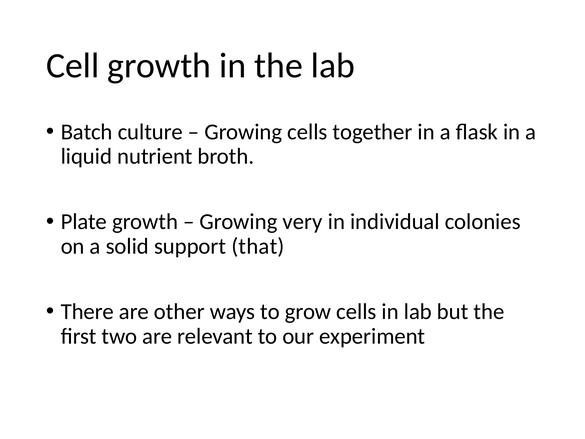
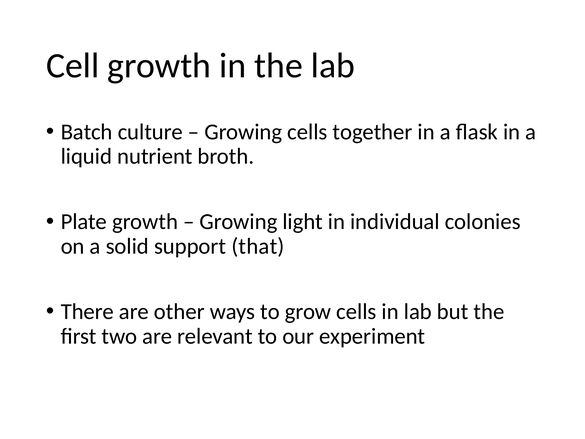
very: very -> light (303, 222)
